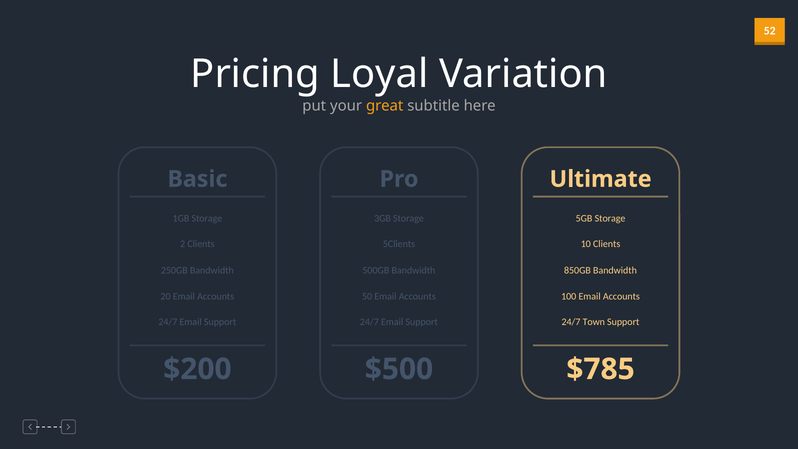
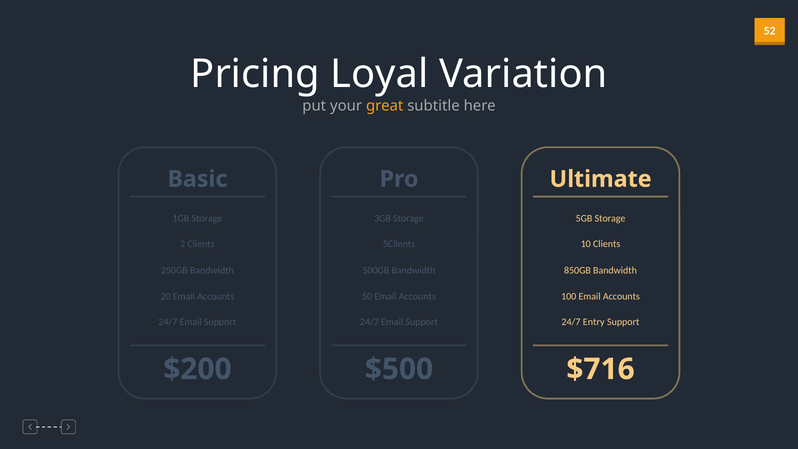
Town: Town -> Entry (594, 322)
$785: $785 -> $716 (601, 369)
